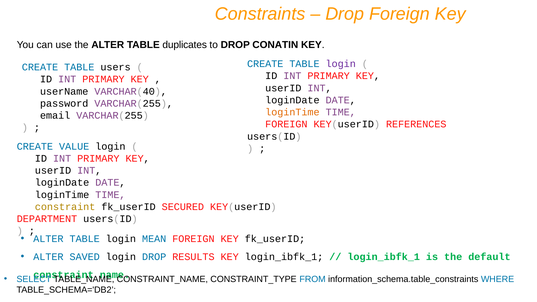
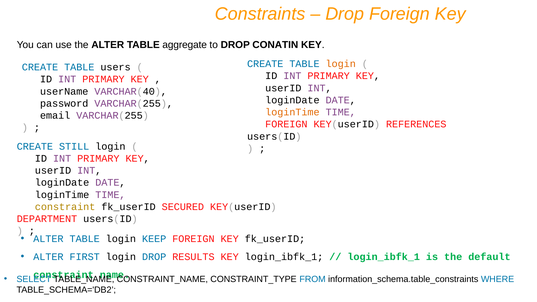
duplicates: duplicates -> aggregate (185, 45)
login colour: purple -> orange (341, 64)
VALUE: VALUE -> STILL (74, 146)
MEAN: MEAN -> KEEP (154, 239)
SAVED: SAVED -> FIRST (85, 257)
